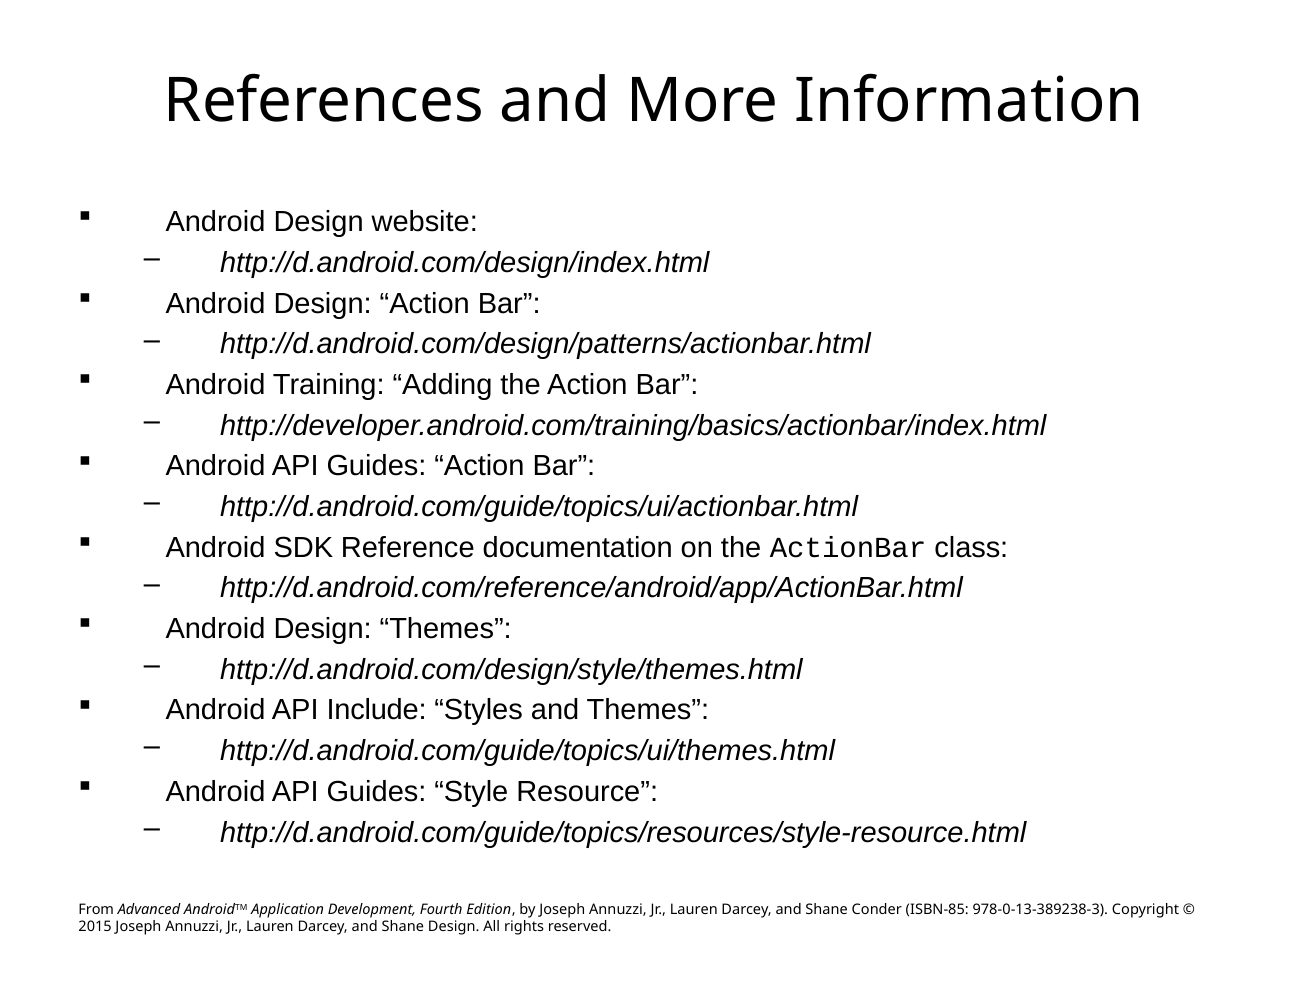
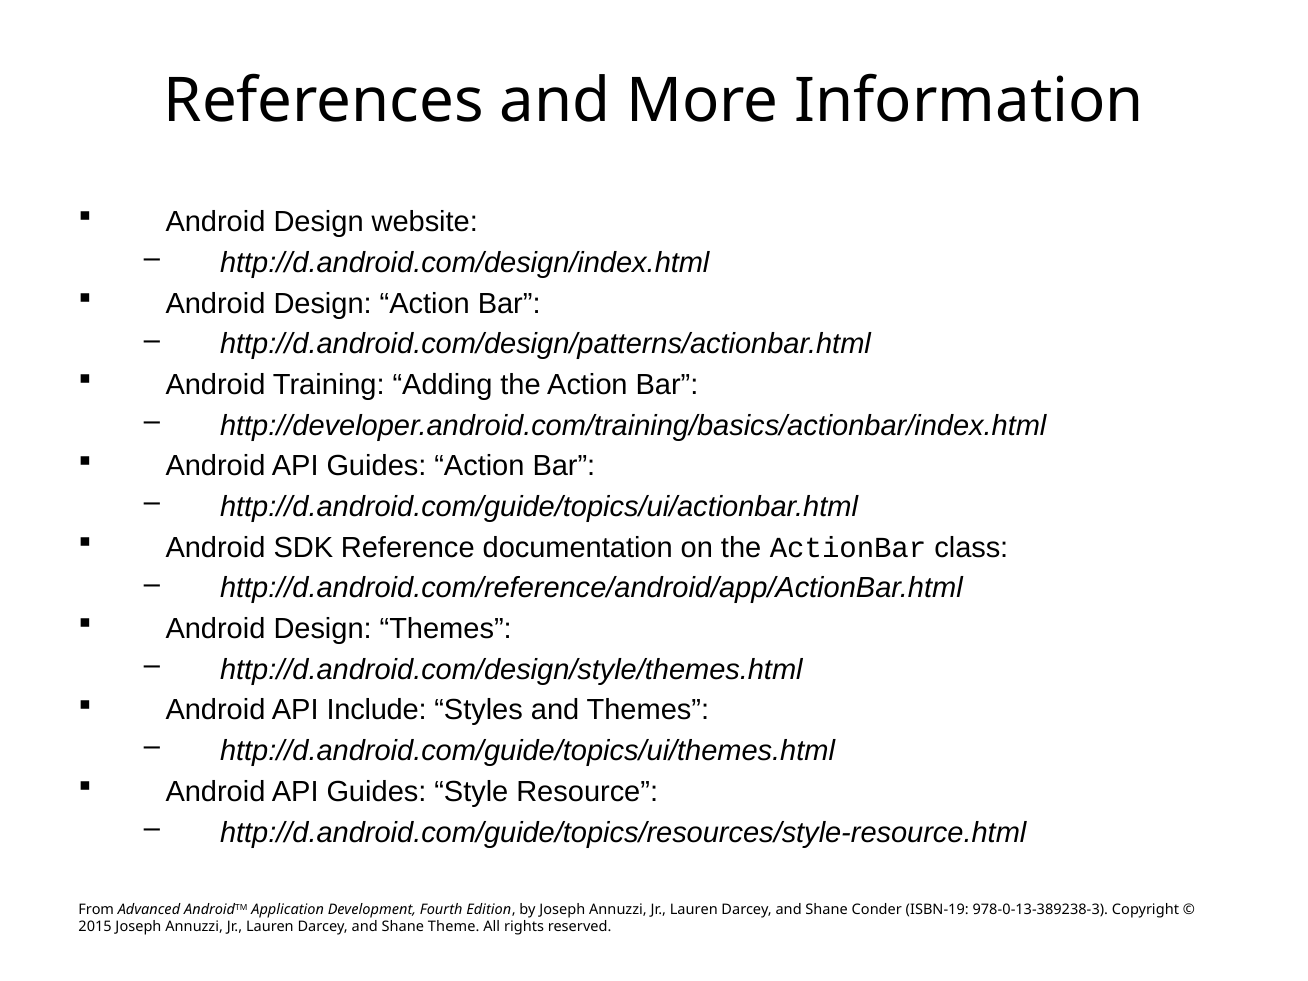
ISBN-85: ISBN-85 -> ISBN-19 (937, 910)
Shane Design: Design -> Theme (454, 927)
